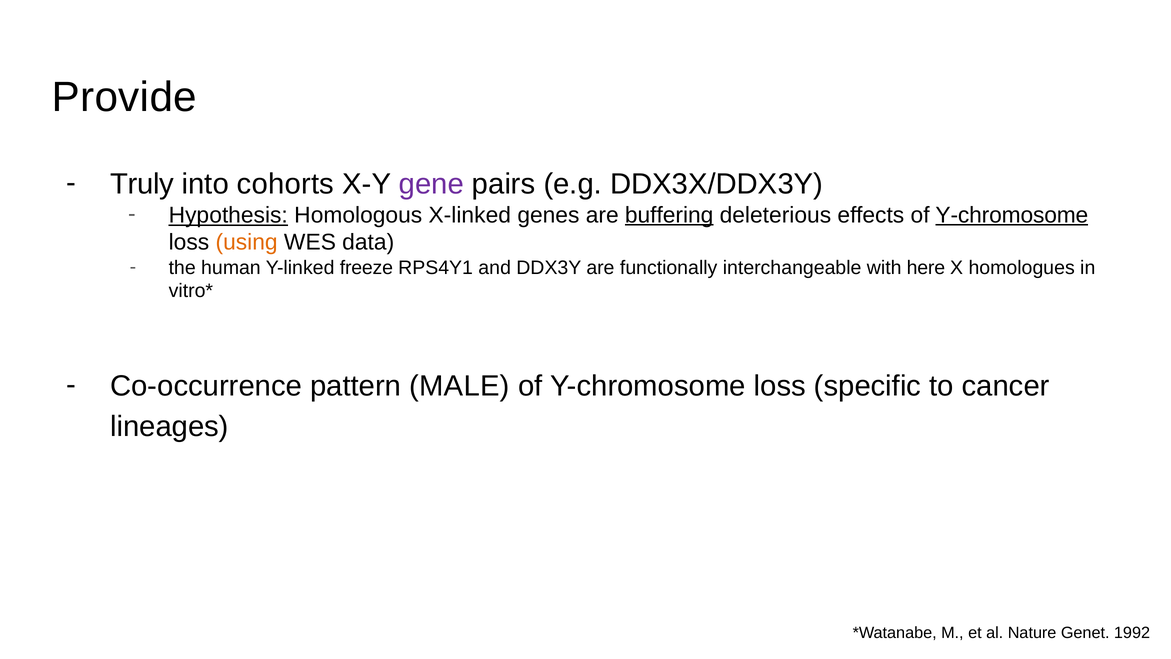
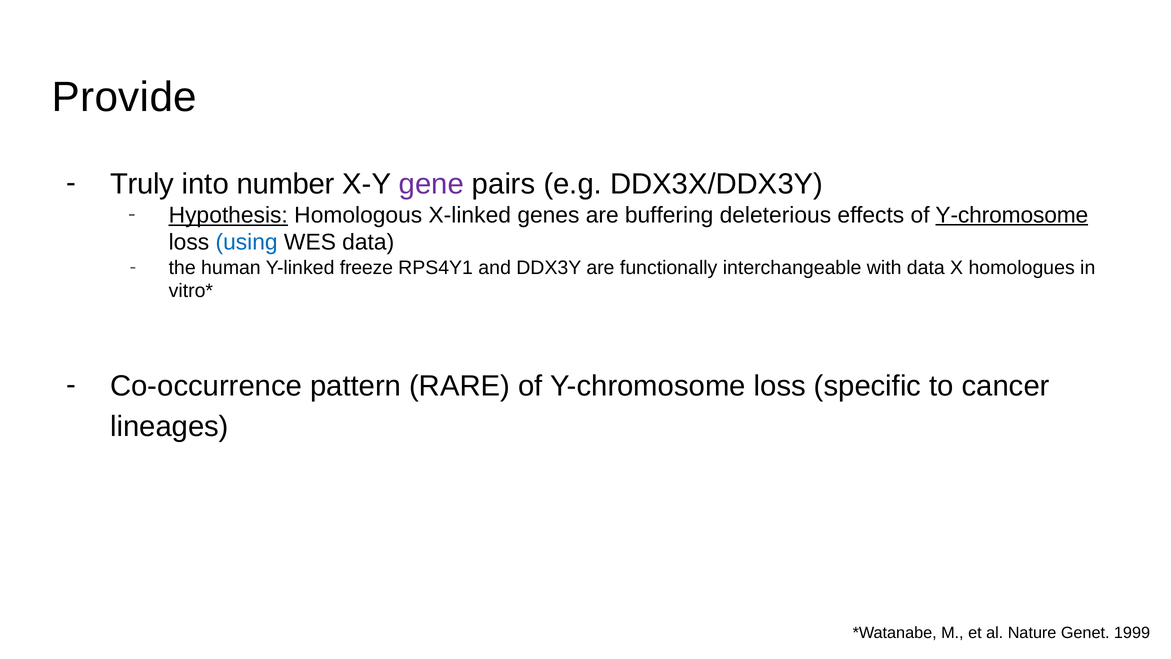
cohorts: cohorts -> number (286, 184)
buffering underline: present -> none (669, 215)
using colour: orange -> blue (247, 242)
with here: here -> data (926, 268)
MALE: MALE -> RARE (460, 386)
1992: 1992 -> 1999 (1132, 633)
